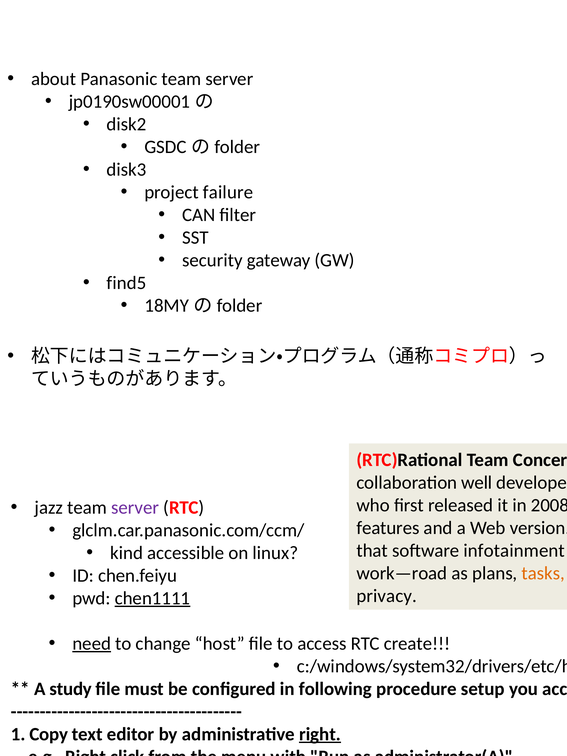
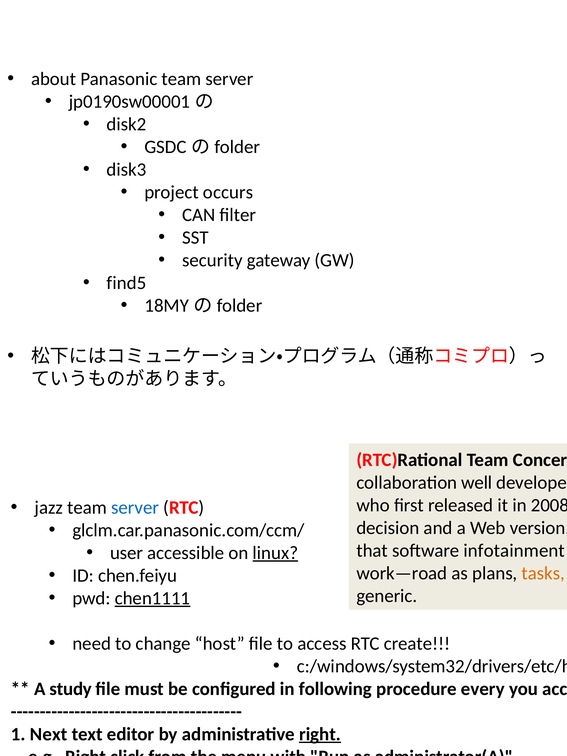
failure: failure -> occurs (228, 192)
server colour: purple -> blue (135, 507)
features: features -> decision (388, 528)
kind: kind -> user (127, 553)
linux underline: none -> present (275, 553)
privacy: privacy -> generic (387, 596)
need underline: present -> none (92, 644)
setup: setup -> every (483, 689)
Copy: Copy -> Next (49, 734)
